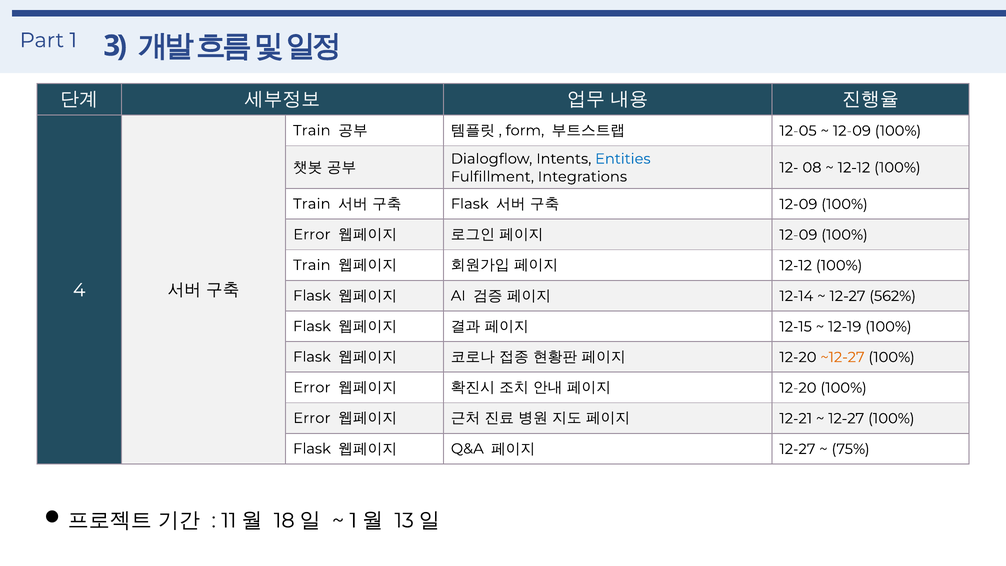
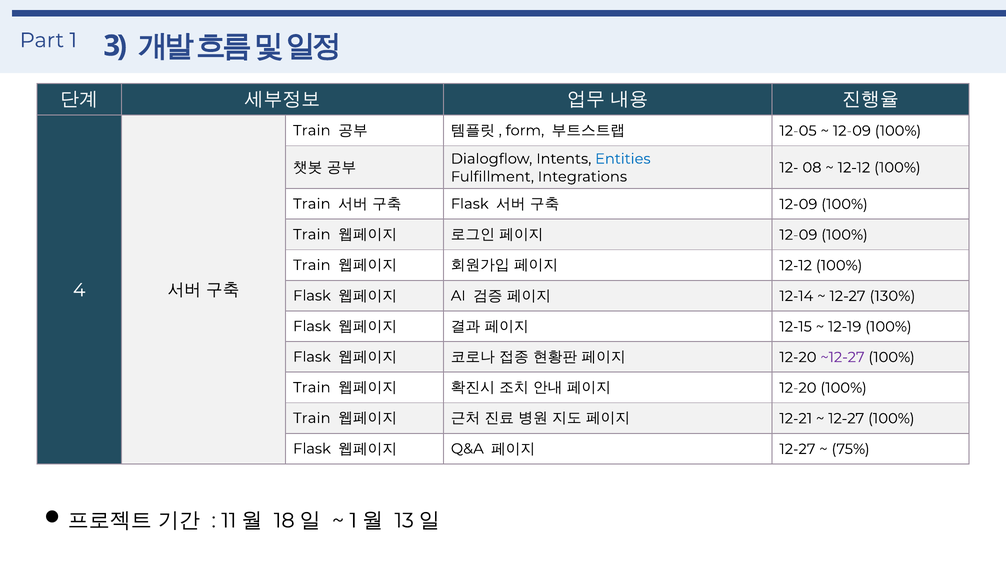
Error: Error -> Train (312, 234)
562%: 562% -> 130% (892, 296)
~12-27 colour: orange -> purple (842, 357)
Error: Error -> Train (312, 387)
Error: Error -> Train (312, 418)
